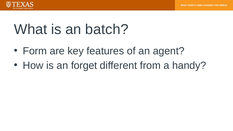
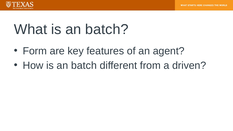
How is an forget: forget -> batch (84, 65)
handy: handy -> driven (189, 65)
